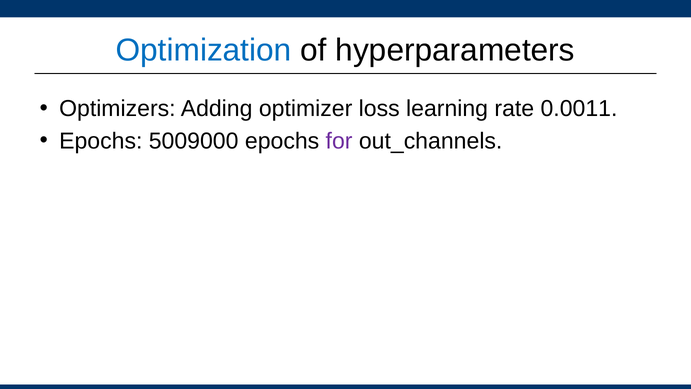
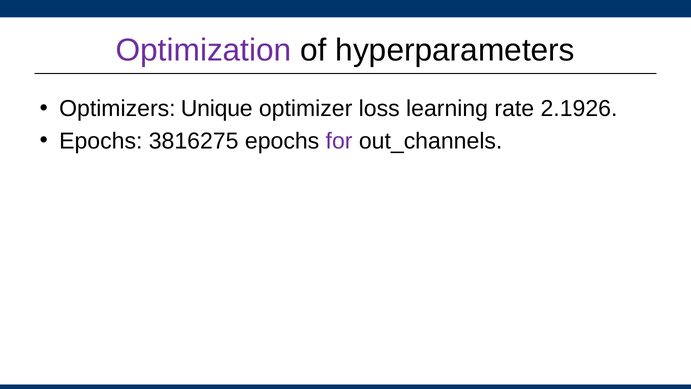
Optimization colour: blue -> purple (204, 50)
Adding: Adding -> Unique (217, 109)
0.0011: 0.0011 -> 2.1926 (579, 109)
5009000: 5009000 -> 3816275 (194, 141)
